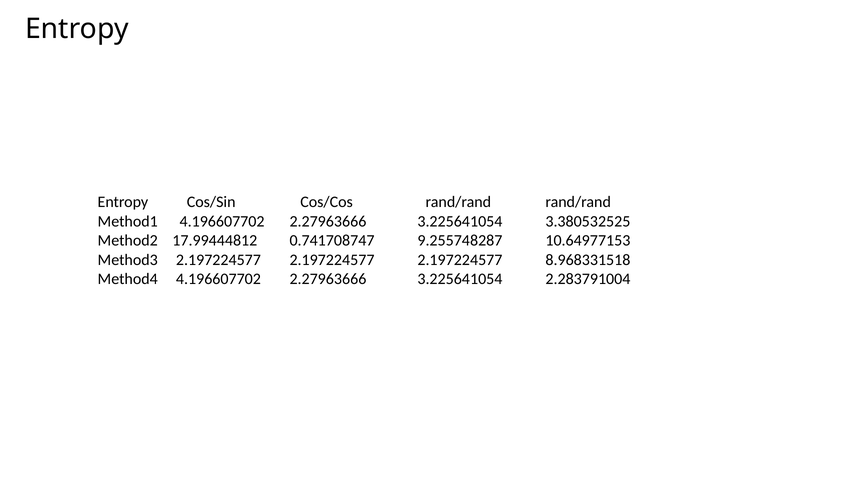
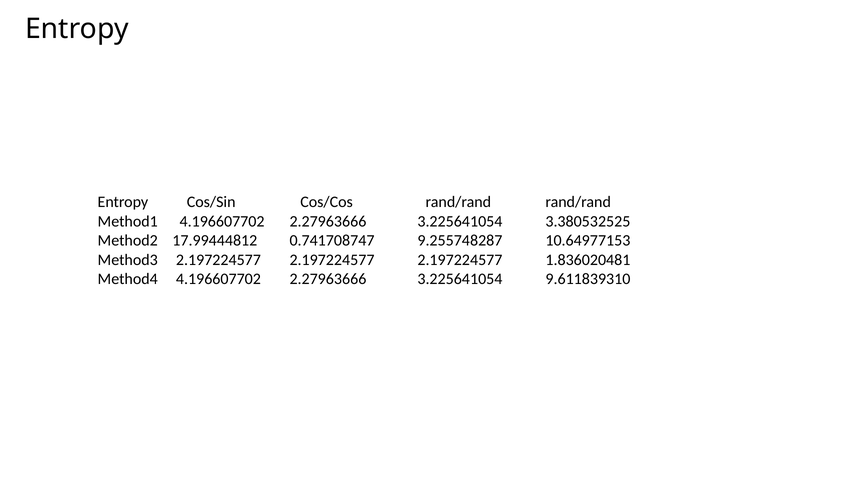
8.968331518: 8.968331518 -> 1.836020481 (588, 260)
2.283791004: 2.283791004 -> 9.611839310 (588, 279)
